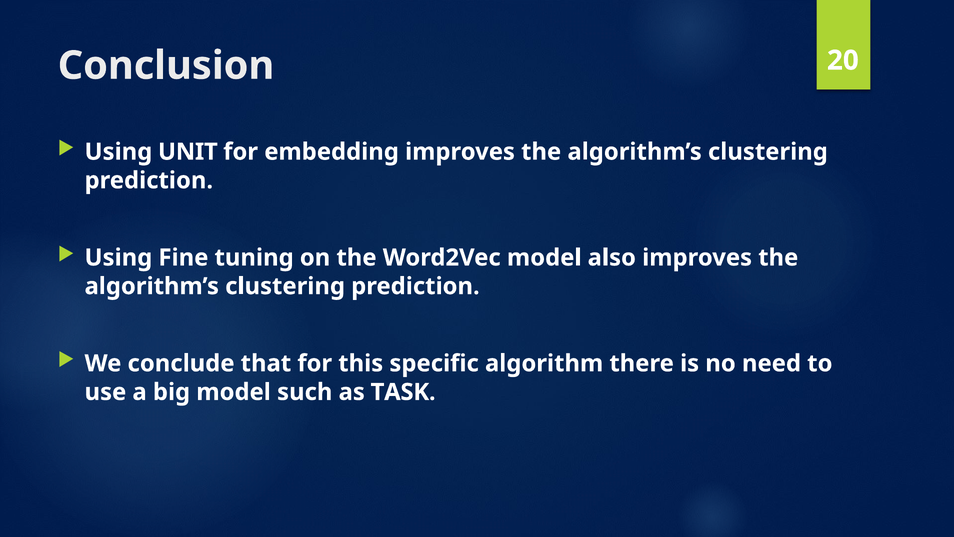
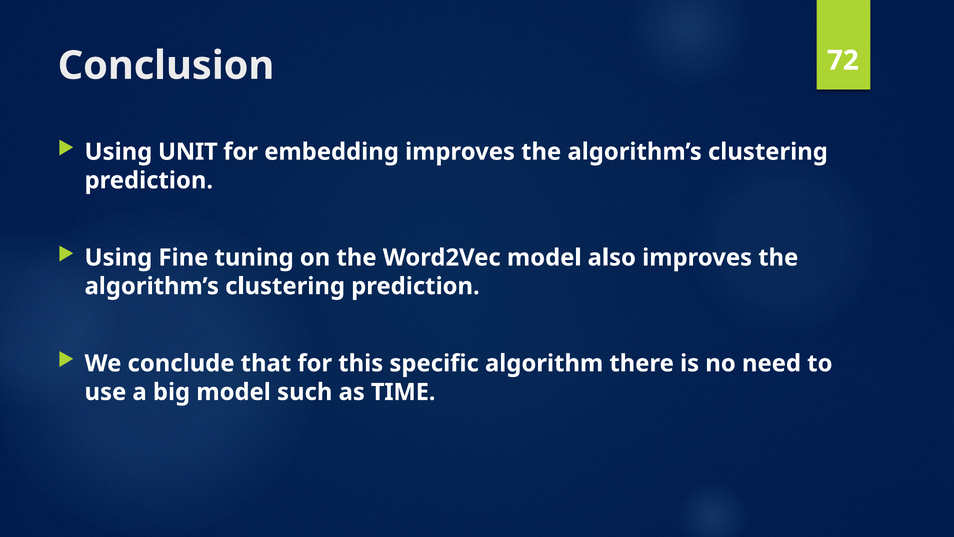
20: 20 -> 72 (843, 60)
TASK: TASK -> TIME (403, 392)
